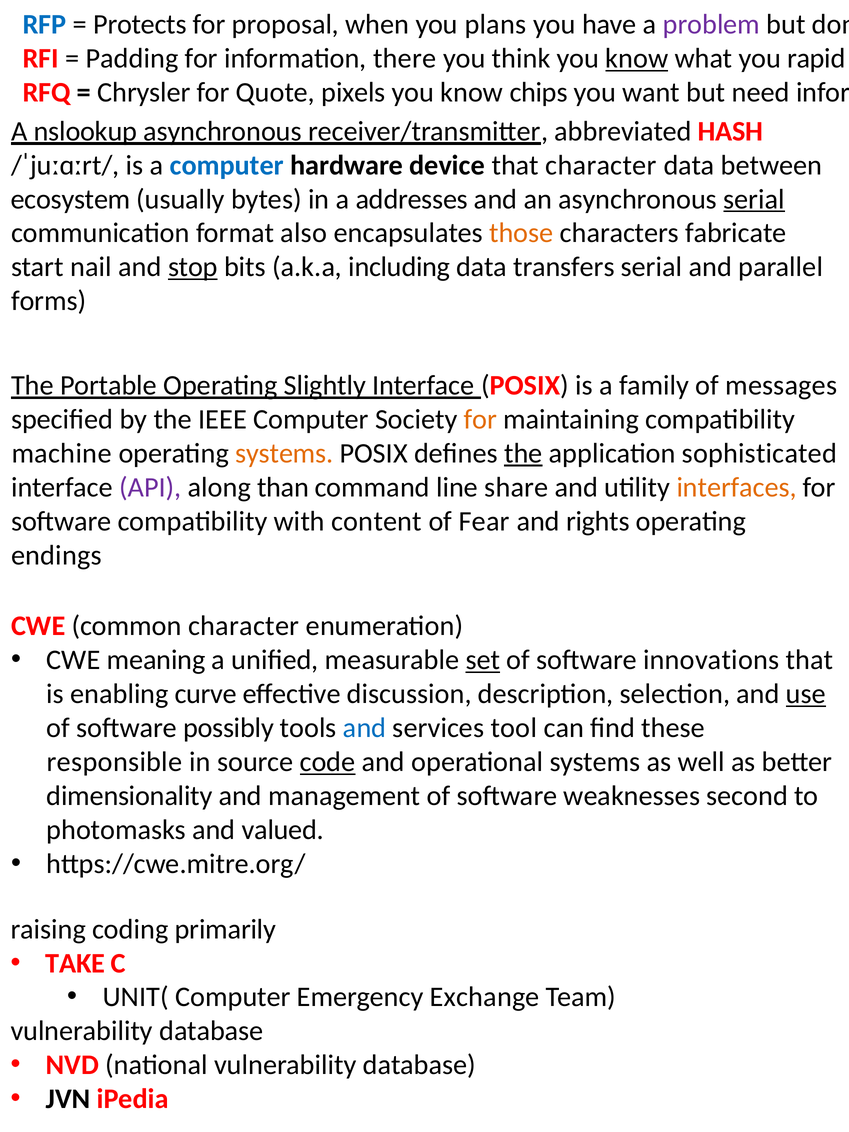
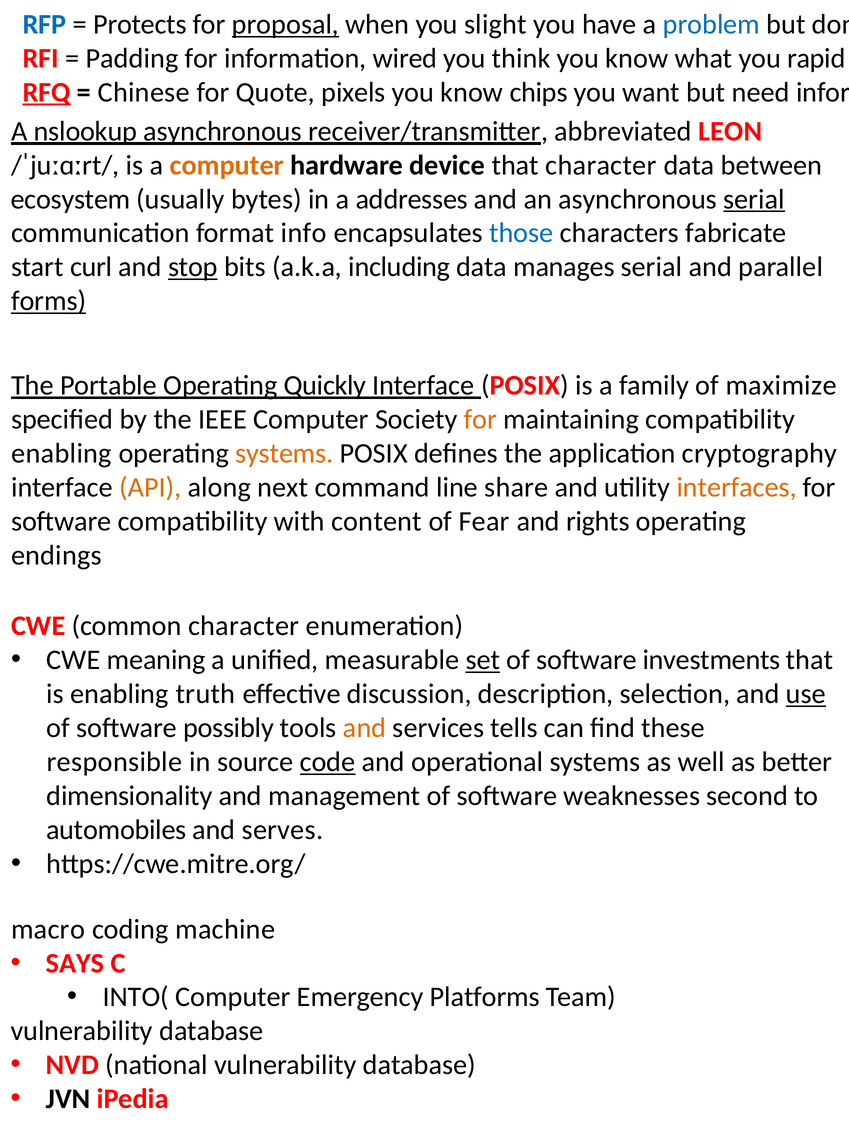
proposal underline: none -> present (285, 24)
plans: plans -> slight (496, 24)
problem colour: purple -> blue (711, 24)
there: there -> wired (405, 58)
know underline: present -> none (637, 58)
RFQ underline: none -> present (47, 92)
Chrysler: Chrysler -> Chinese (144, 92)
HASH: HASH -> LEON (730, 131)
computer colour: blue -> orange (227, 165)
also: also -> info (304, 233)
those colour: orange -> blue (521, 233)
nail: nail -> curl (91, 267)
transfers: transfers -> manages (564, 267)
forms underline: none -> present (49, 301)
Slightly: Slightly -> Quickly (325, 385)
messages: messages -> maximize (781, 385)
machine: machine -> enabling (62, 453)
the underline: present -> none (523, 453)
sophisticated: sophisticated -> cryptography (759, 453)
API colour: purple -> orange (150, 487)
than: than -> next (283, 487)
innovations: innovations -> investments (711, 660)
curve: curve -> truth (205, 694)
and colour: blue -> orange (365, 728)
tool: tool -> tells (514, 728)
photomasks: photomasks -> automobiles (116, 830)
valued: valued -> serves (282, 830)
raising: raising -> macro (48, 929)
primarily: primarily -> machine (225, 929)
TAKE: TAKE -> SAYS (75, 963)
UNIT(: UNIT( -> INTO( (136, 997)
Exchange: Exchange -> Platforms (485, 997)
